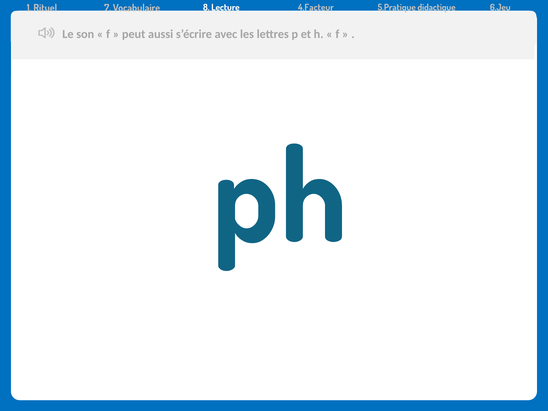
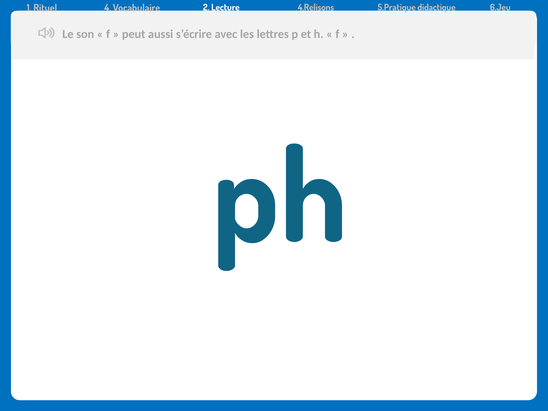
7: 7 -> 4 (108, 8)
8: 8 -> 2 (206, 7)
4.Facteur: 4.Facteur -> 4.Relisons (316, 7)
